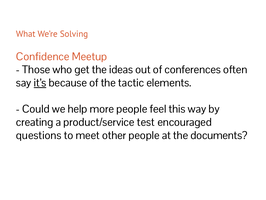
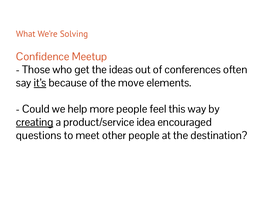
tactic: tactic -> move (131, 83)
creating underline: none -> present (35, 122)
test: test -> idea (146, 122)
documents: documents -> destination (219, 135)
